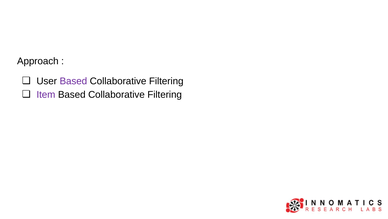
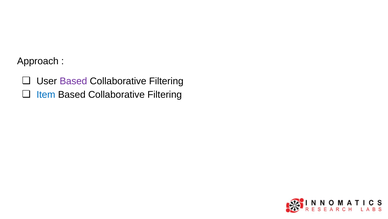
Item colour: purple -> blue (46, 94)
